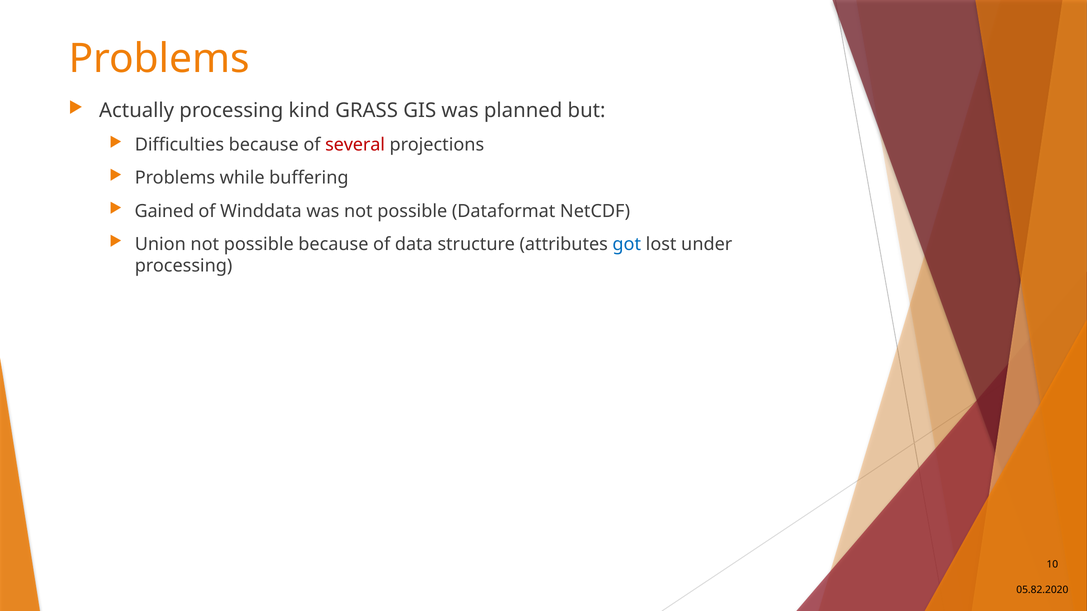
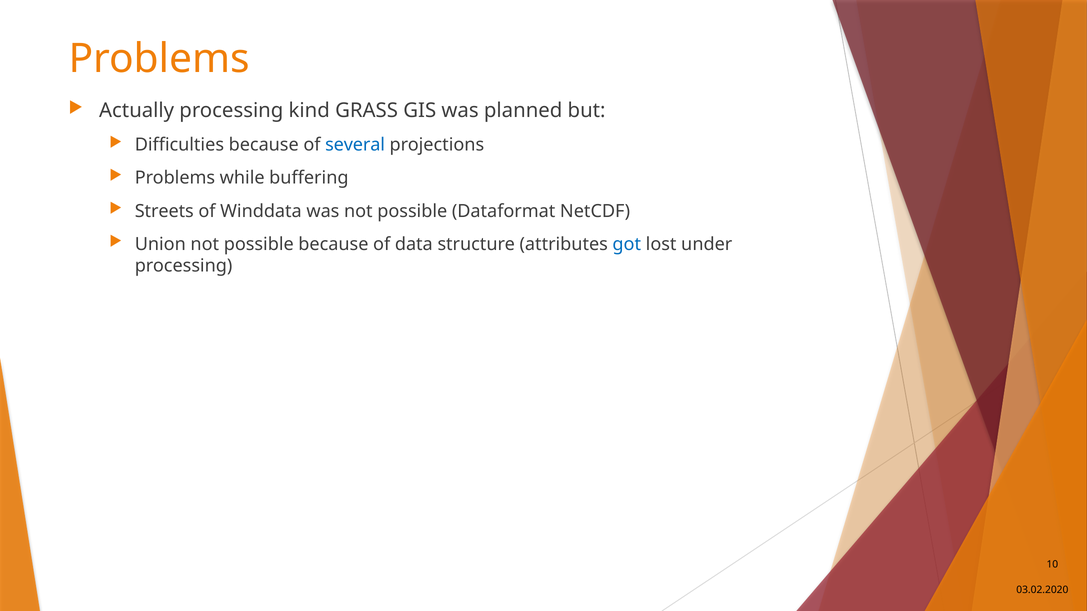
several colour: red -> blue (355, 145)
Gained: Gained -> Streets (164, 211)
05.82.2020: 05.82.2020 -> 03.02.2020 (1042, 590)
